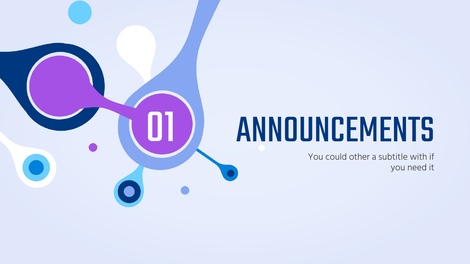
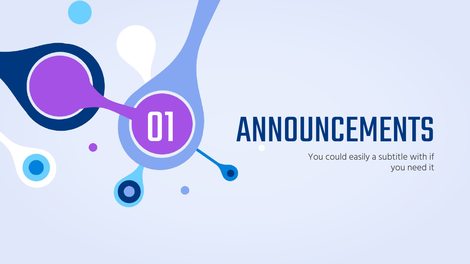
other: other -> easily (359, 157)
